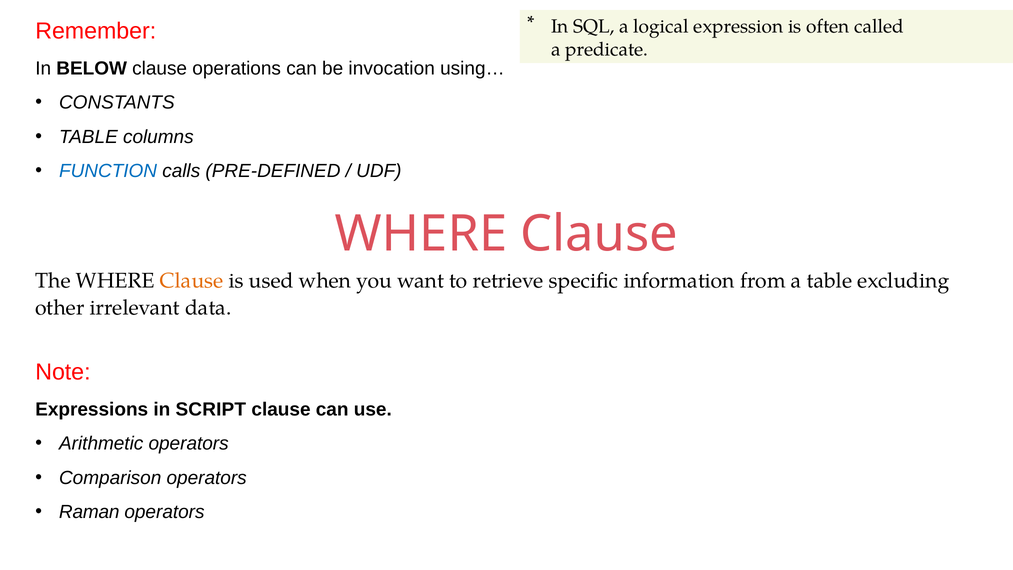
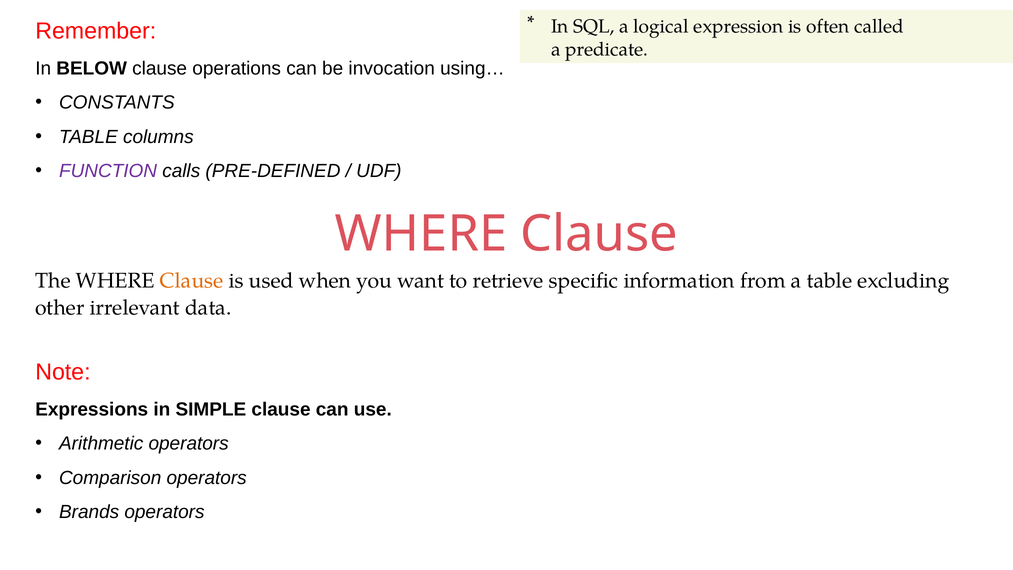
FUNCTION colour: blue -> purple (108, 171)
SCRIPT: SCRIPT -> SIMPLE (211, 409)
Raman: Raman -> Brands (89, 512)
